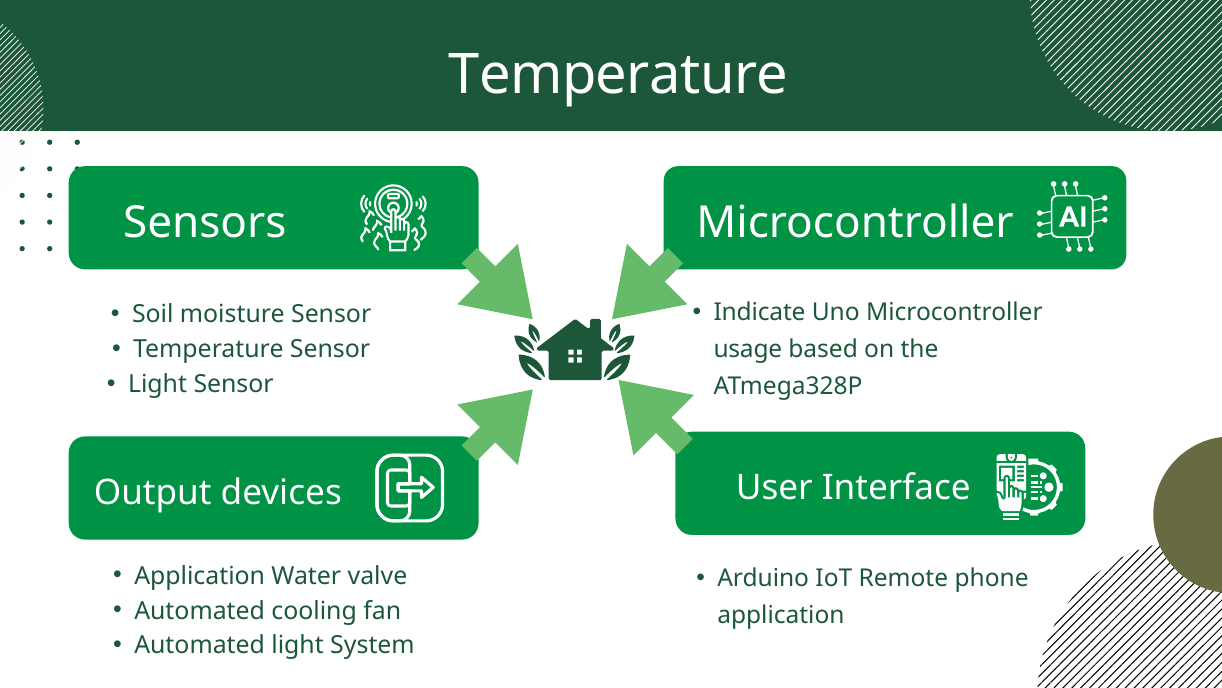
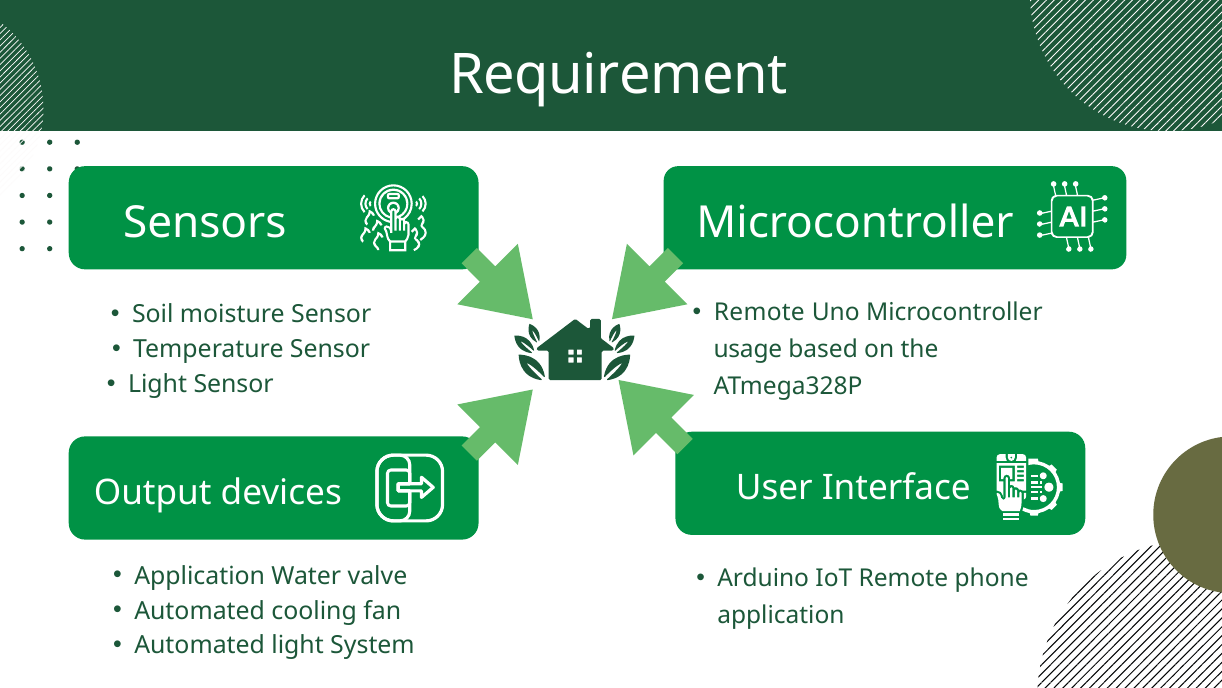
Temperature: Temperature -> Requirement (618, 75)
Indicate: Indicate -> Remote (759, 313)
